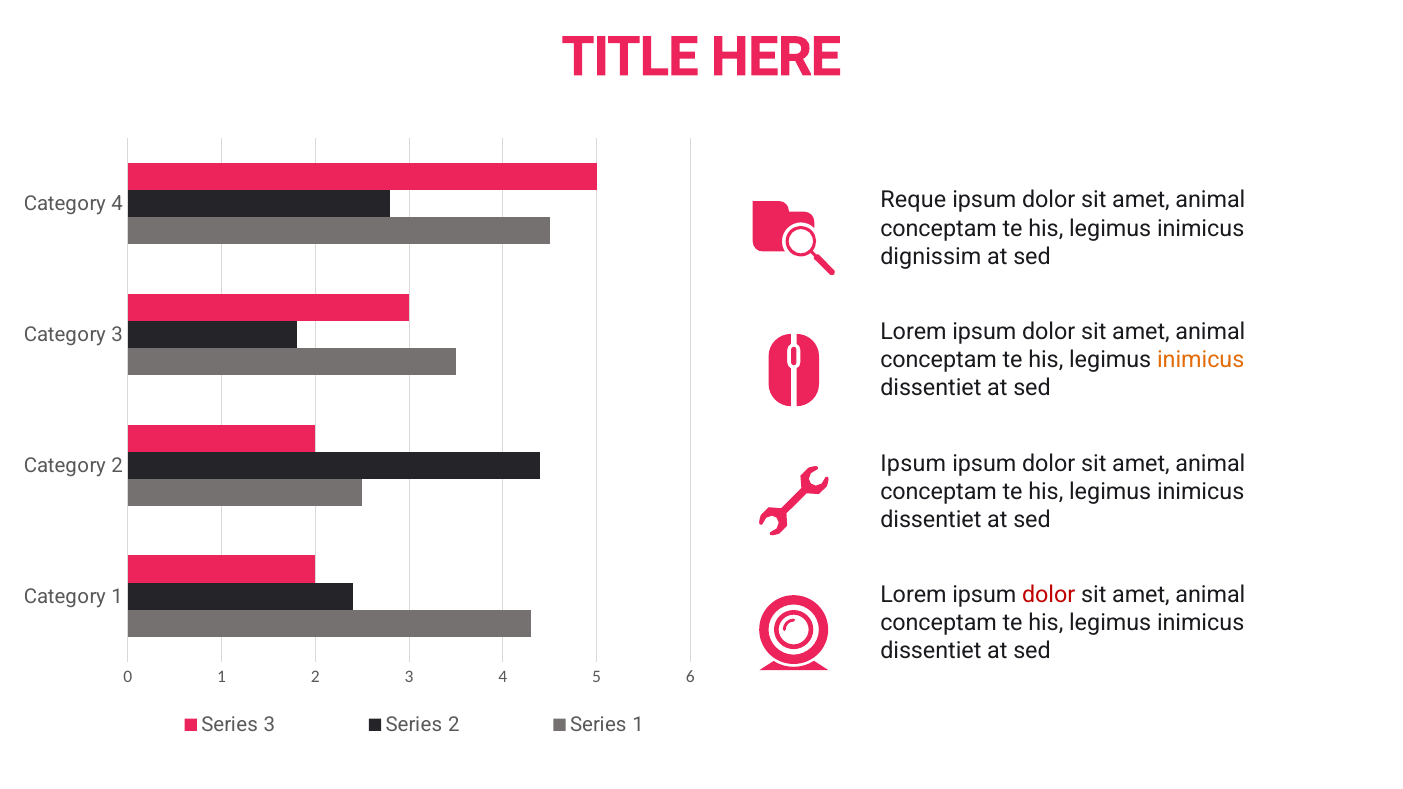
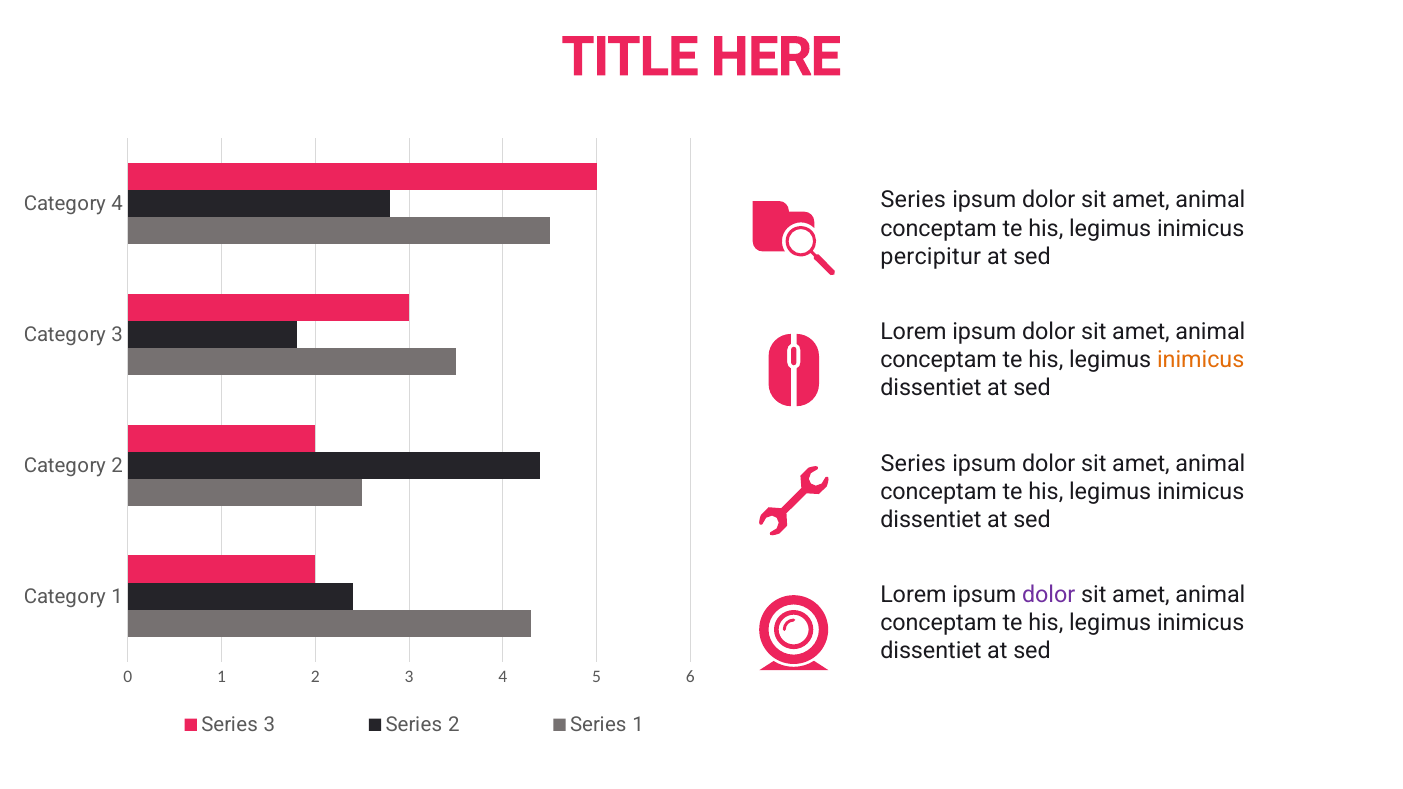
Reque: Reque -> Series (913, 200)
dignissim: dignissim -> percipitur (931, 256)
Ipsum: Ipsum -> Series (913, 463)
dolor colour: red -> purple (1049, 595)
